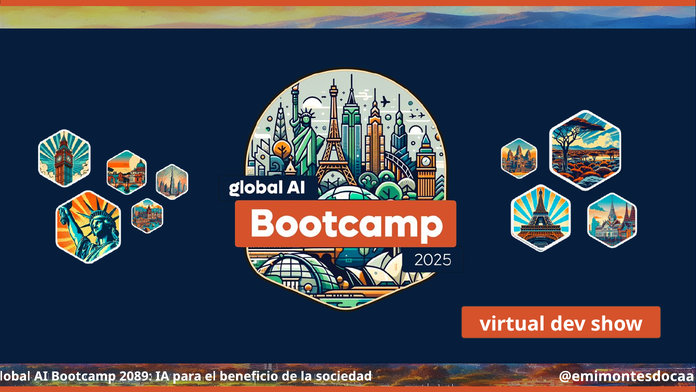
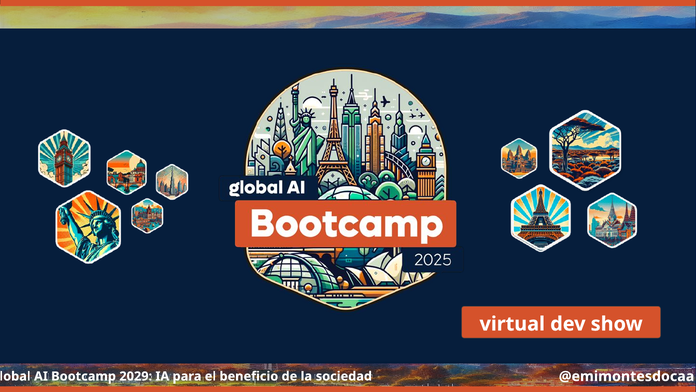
2089: 2089 -> 2029 (136, 376)
